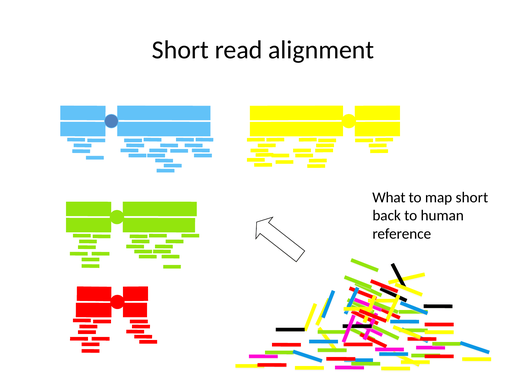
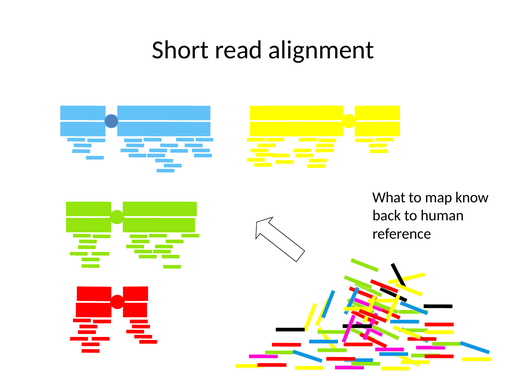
map short: short -> know (472, 197)
